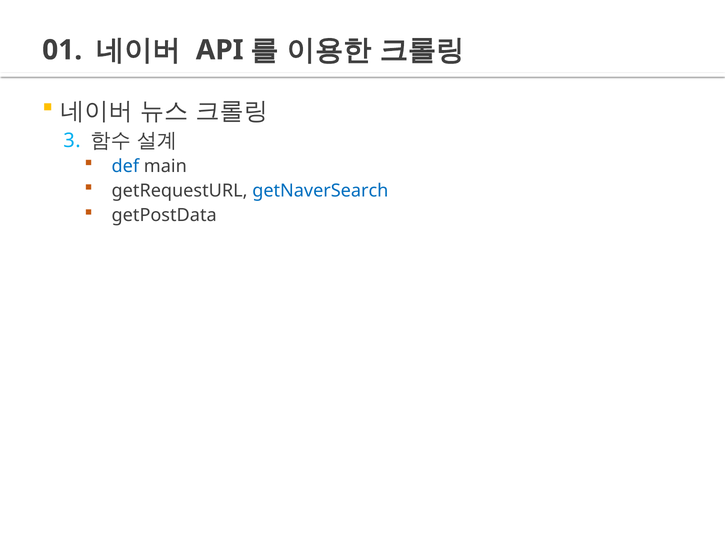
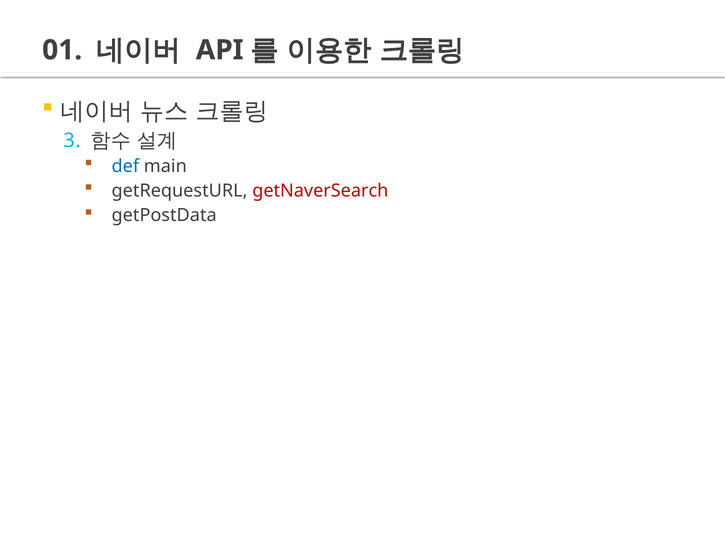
getNaverSearch colour: blue -> red (320, 191)
